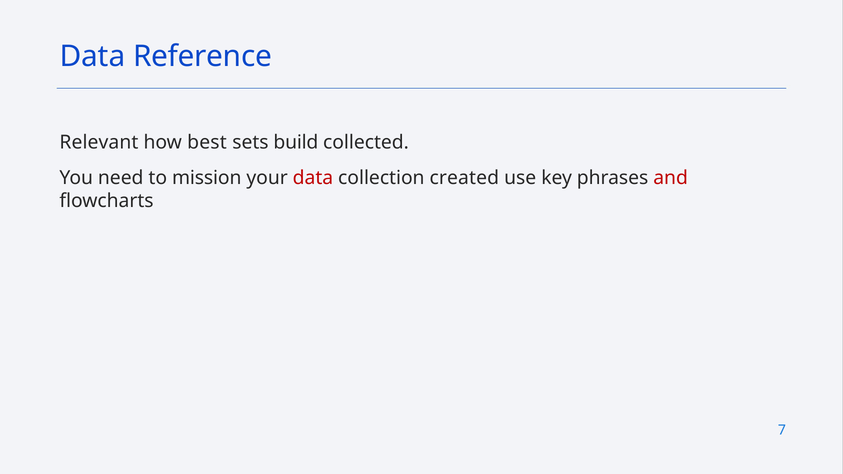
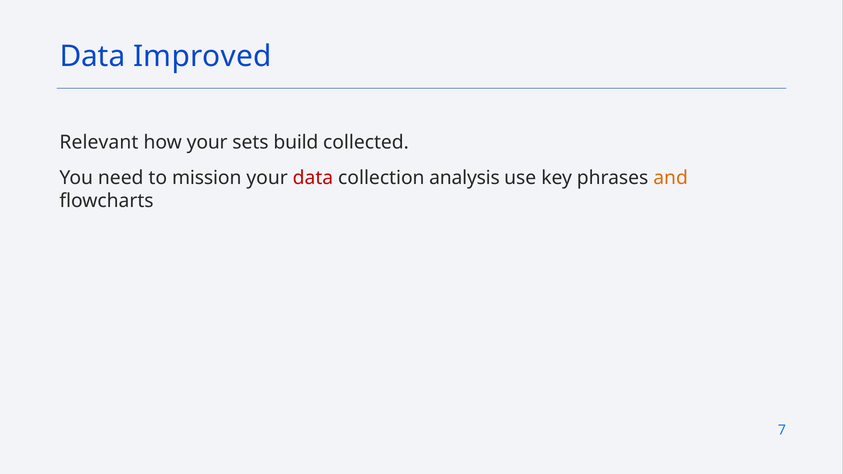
Reference: Reference -> Improved (202, 56)
how best: best -> your (207, 142)
created: created -> analysis (464, 178)
and colour: red -> orange (671, 178)
